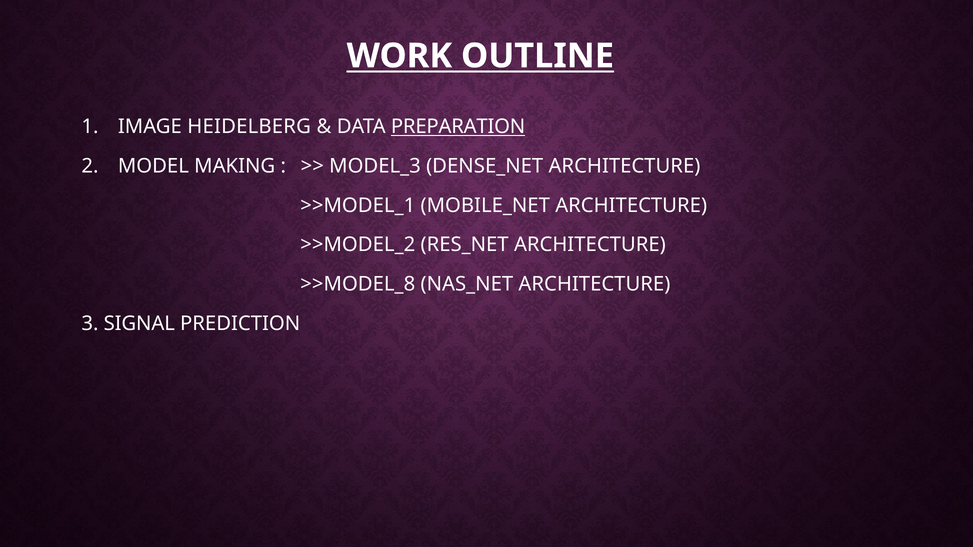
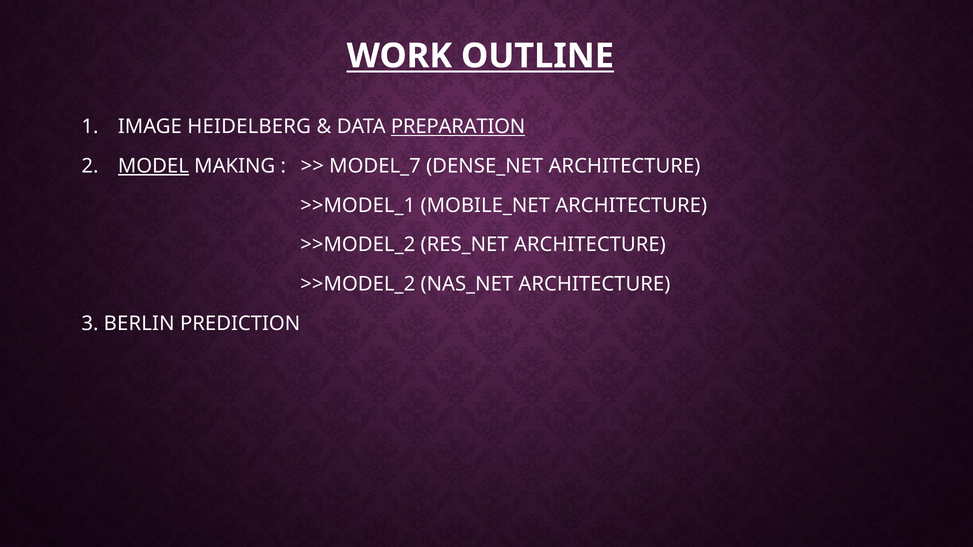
MODEL underline: none -> present (153, 166)
MODEL_3: MODEL_3 -> MODEL_7 (375, 166)
>>MODEL_8: >>MODEL_8 -> >>MODEL_2 (358, 284)
SIGNAL: SIGNAL -> BERLIN (139, 324)
